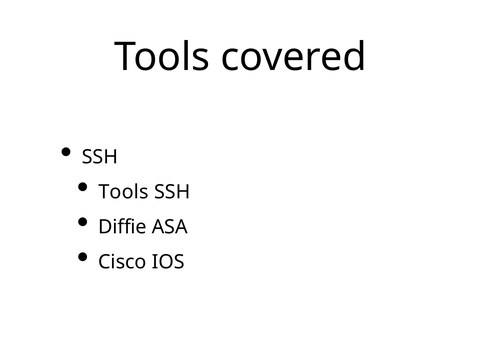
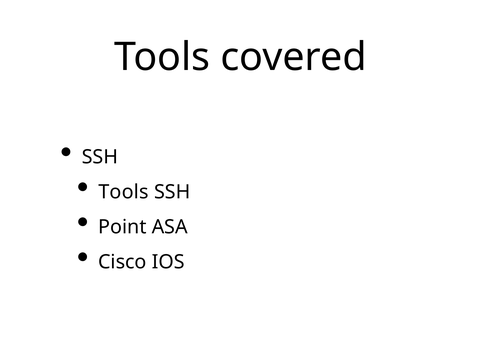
Diffie: Diffie -> Point (122, 227)
